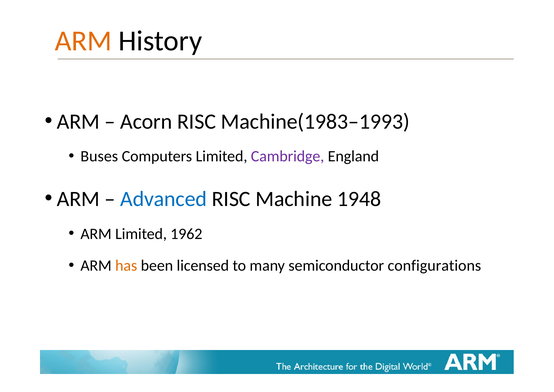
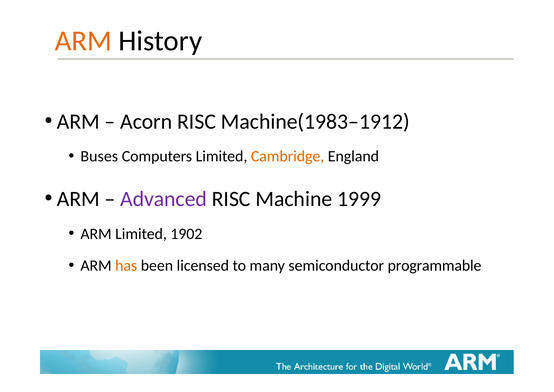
Machine(1983–1993: Machine(1983–1993 -> Machine(1983–1912 (315, 121)
Cambridge colour: purple -> orange (288, 156)
Advanced colour: blue -> purple (164, 199)
1948: 1948 -> 1999 (359, 199)
1962: 1962 -> 1902 (186, 234)
configurations: configurations -> programmable (435, 265)
